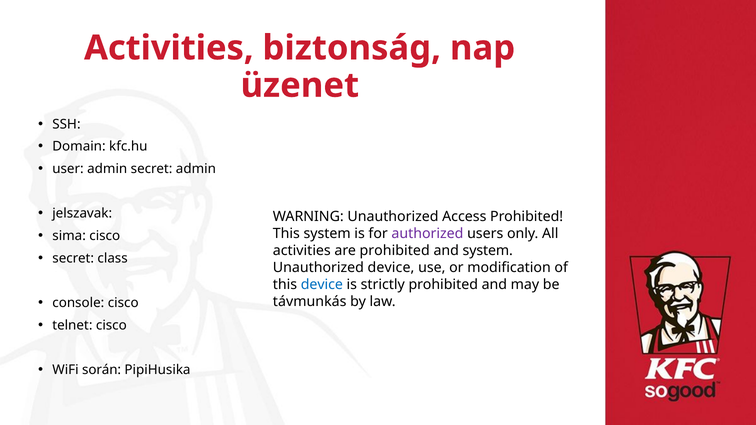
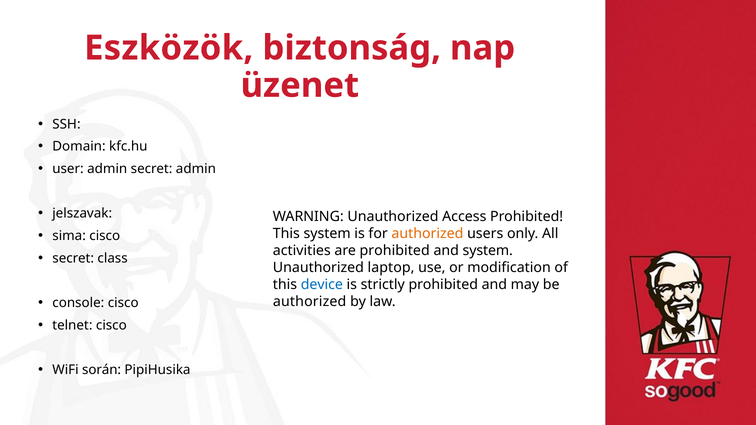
Activities: Activities -> Eszközök (169, 48)
authorized colour: purple -> orange (427, 234)
Unauthorized device: device -> laptop (391, 268)
távmunkás: távmunkás -> authorized (310, 302)
